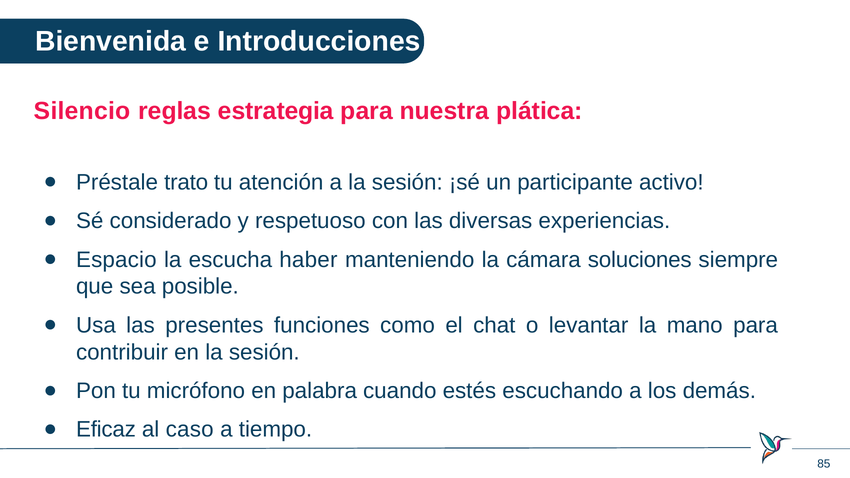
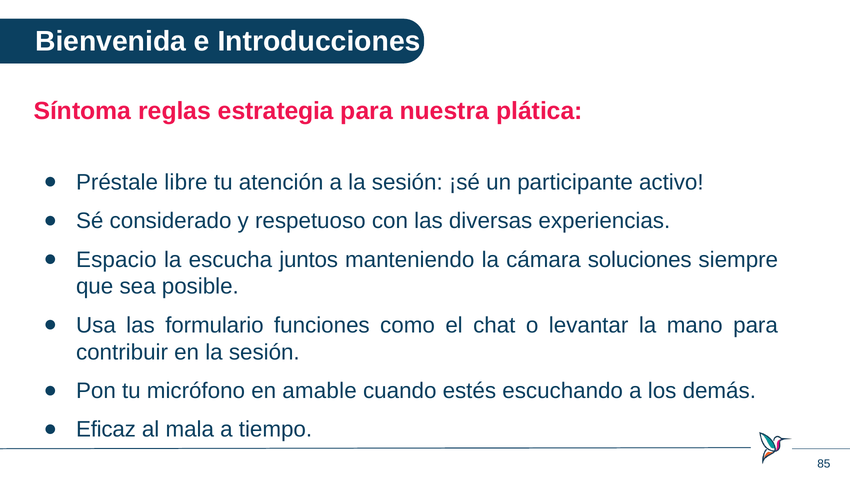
Silencio: Silencio -> Síntoma (82, 111)
trato: trato -> libre (186, 182)
haber: haber -> juntos (309, 260)
presentes: presentes -> formulario (214, 325)
palabra: palabra -> amable (320, 391)
caso: caso -> mala (190, 430)
